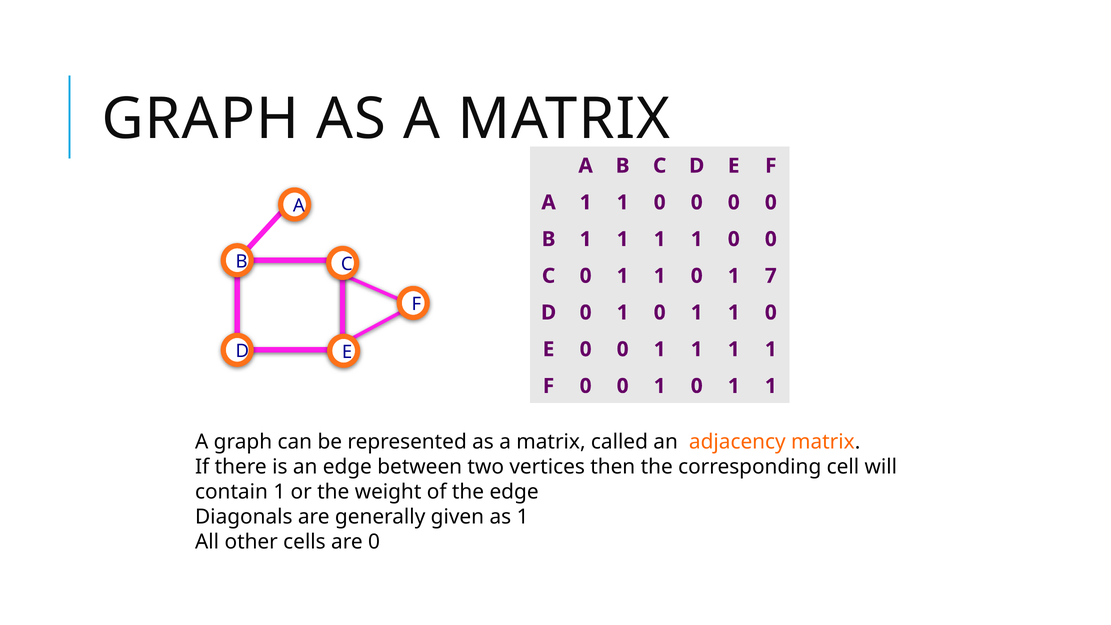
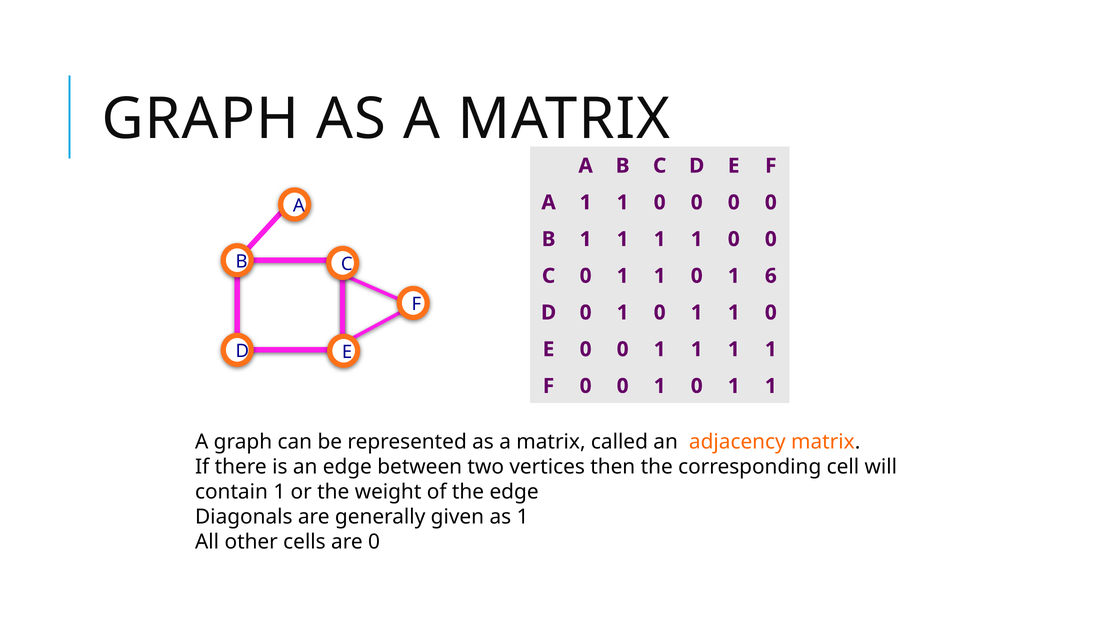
7: 7 -> 6 (771, 276)
